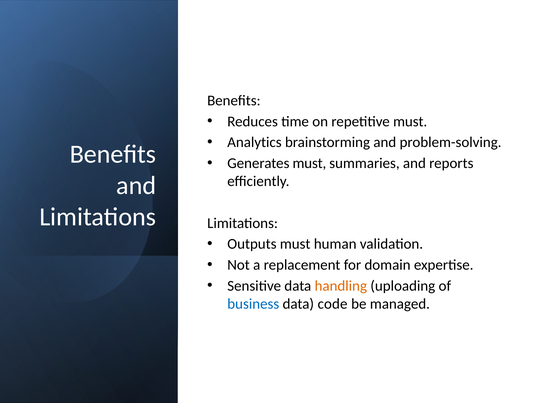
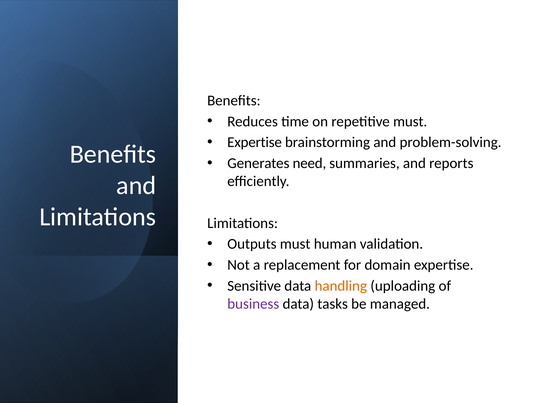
Analytics: Analytics -> Expertise (255, 142)
Generates must: must -> need (309, 163)
business colour: blue -> purple (253, 304)
code: code -> tasks (333, 304)
